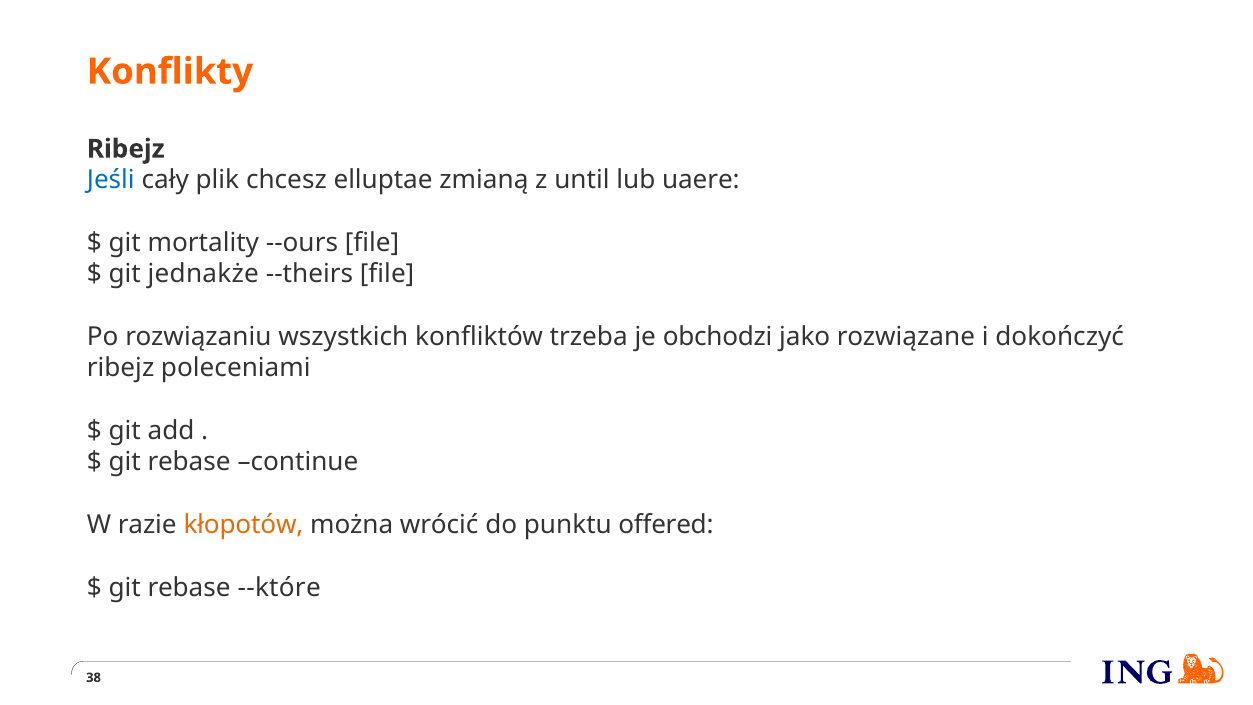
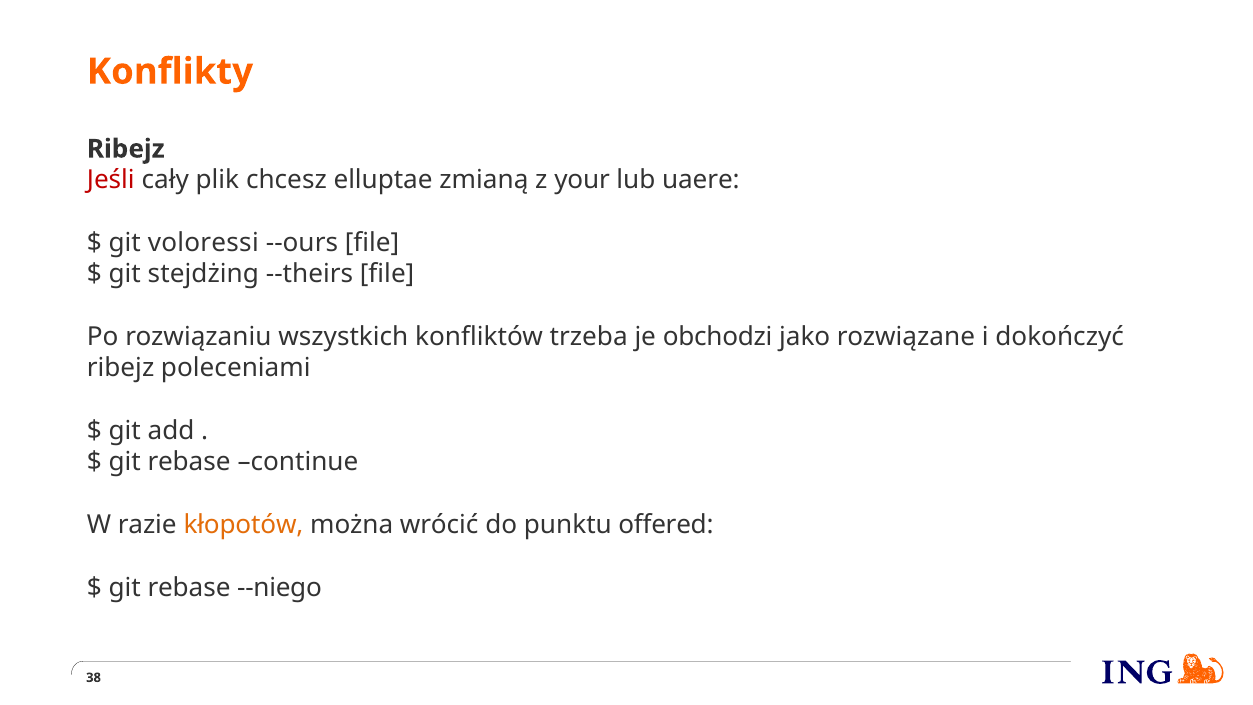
Jeśli colour: blue -> red (111, 180)
until: until -> your (582, 180)
mortality: mortality -> voloressi (203, 243)
jednakże: jednakże -> stejdżing (203, 274)
--które: --które -> --niego (279, 588)
